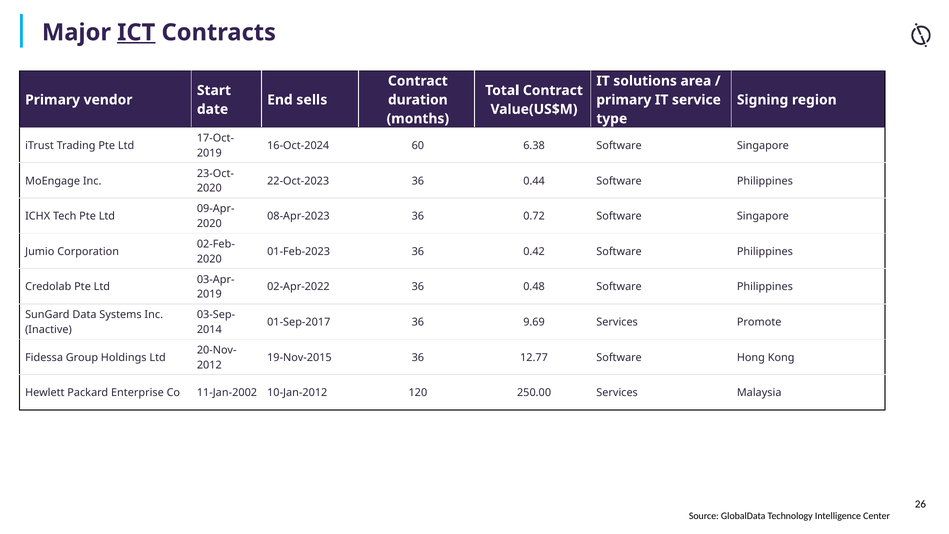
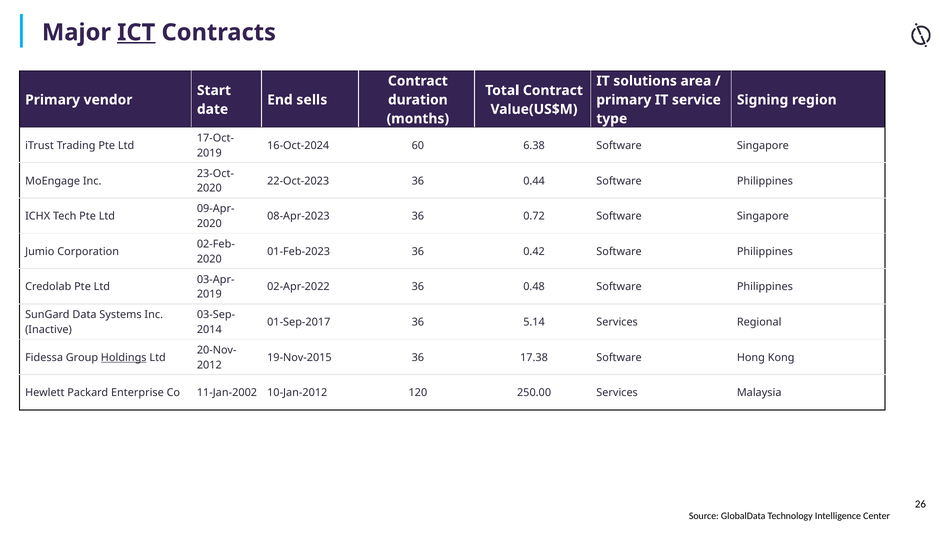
9.69: 9.69 -> 5.14 (534, 322)
Promote: Promote -> Regional (759, 322)
Holdings underline: none -> present (124, 357)
12.77: 12.77 -> 17.38 (534, 357)
